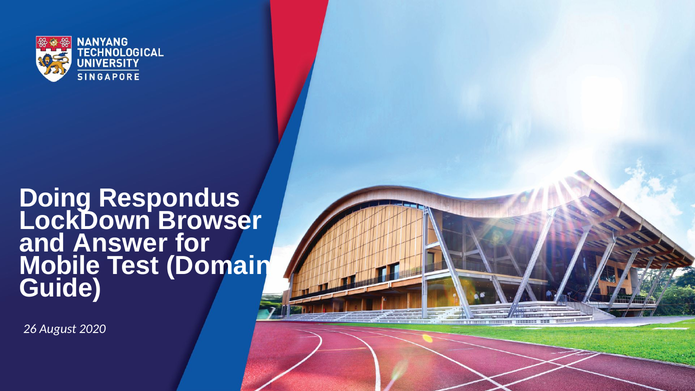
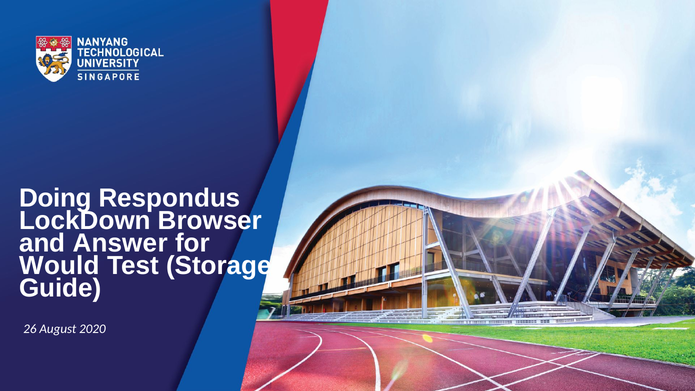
Mobile: Mobile -> Would (59, 266)
Domain: Domain -> Storage (219, 266)
